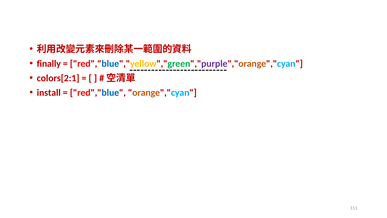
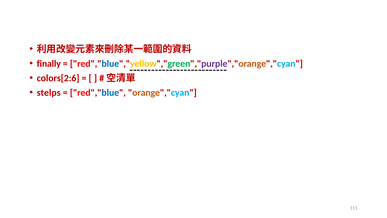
colors[2:1: colors[2:1 -> colors[2:6 (58, 78)
install: install -> stelps (49, 93)
